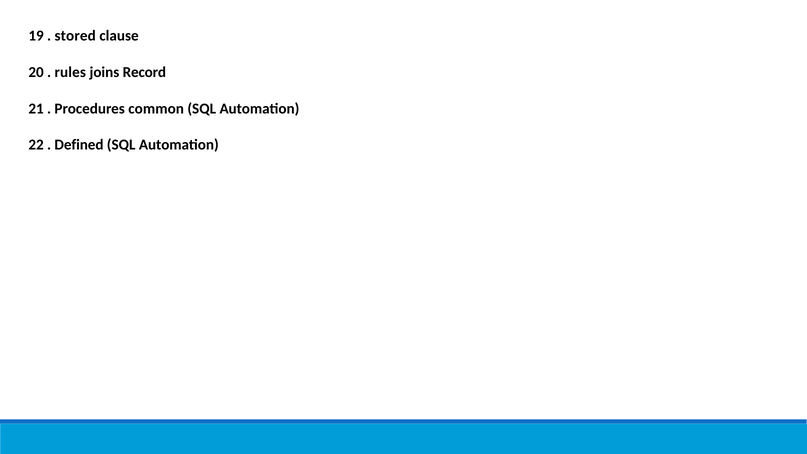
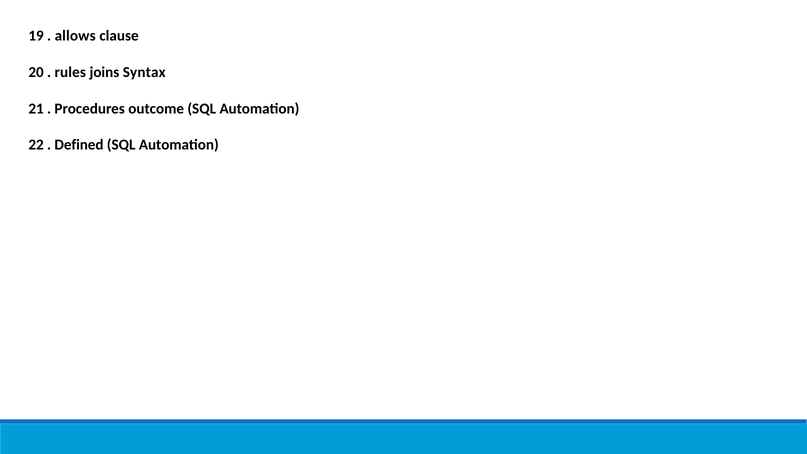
stored: stored -> allows (75, 36)
Record: Record -> Syntax (144, 72)
common: common -> outcome (156, 109)
